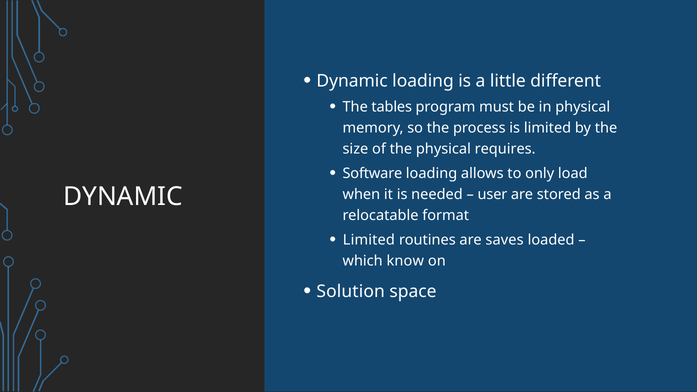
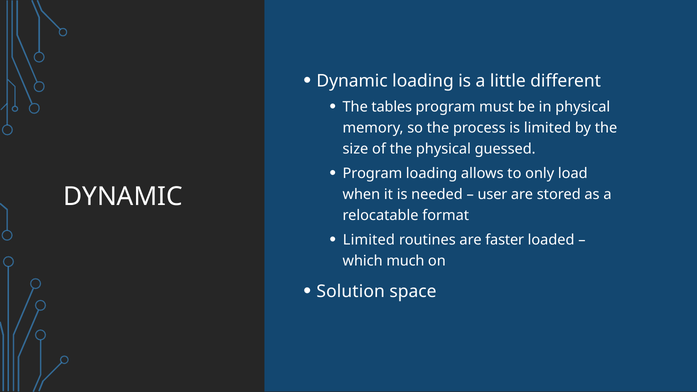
requires: requires -> guessed (505, 149)
Software: Software -> Program (372, 173)
saves: saves -> faster (505, 240)
know: know -> much (405, 261)
